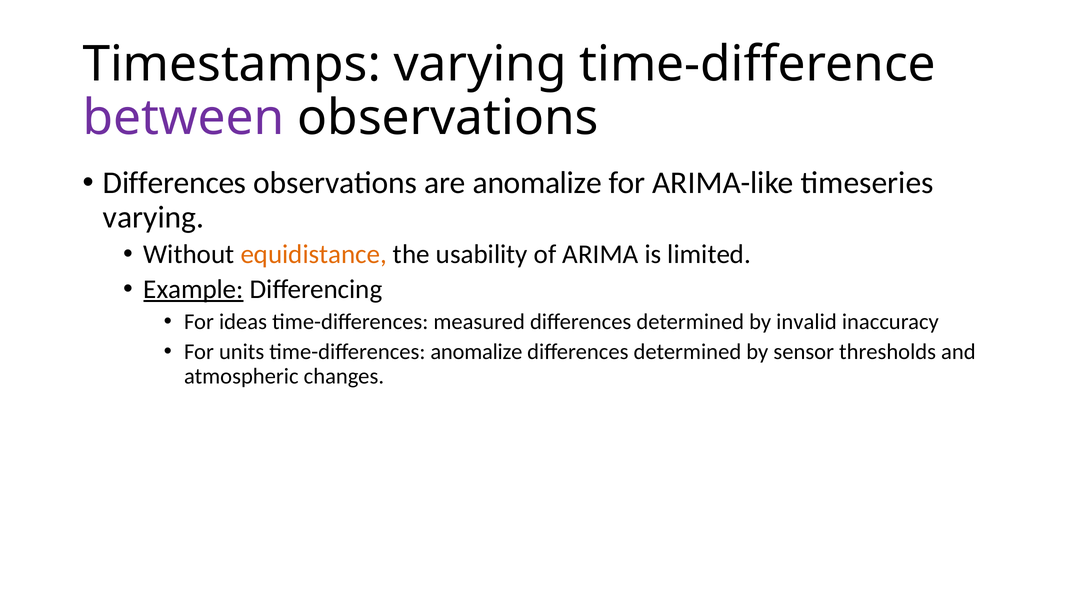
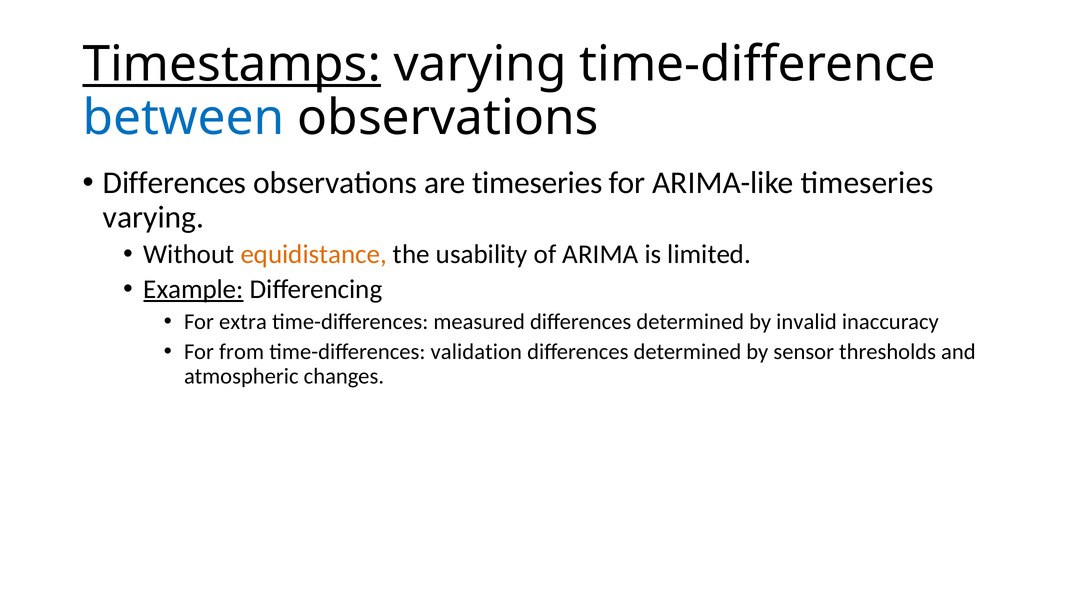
Timestamps underline: none -> present (232, 64)
between colour: purple -> blue (184, 118)
are anomalize: anomalize -> timeseries (537, 183)
ideas: ideas -> extra (243, 322)
units: units -> from (242, 352)
time-differences anomalize: anomalize -> validation (476, 352)
